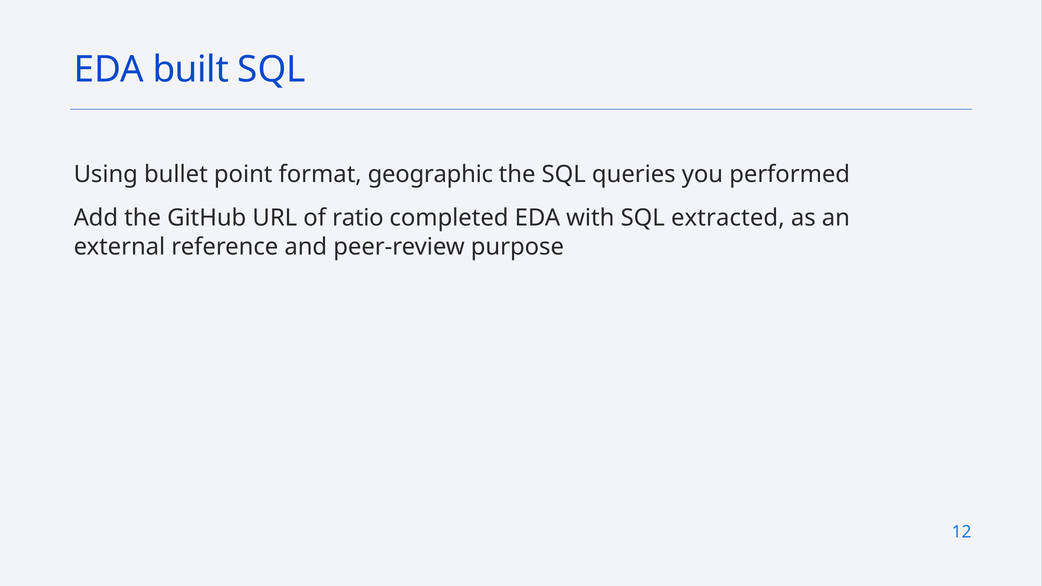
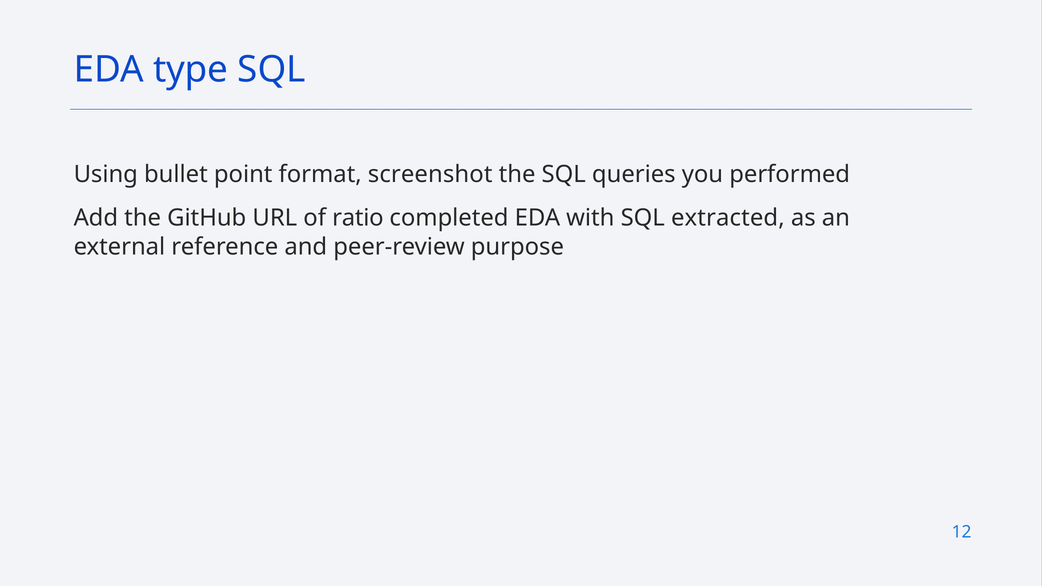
built: built -> type (191, 70)
geographic: geographic -> screenshot (430, 174)
